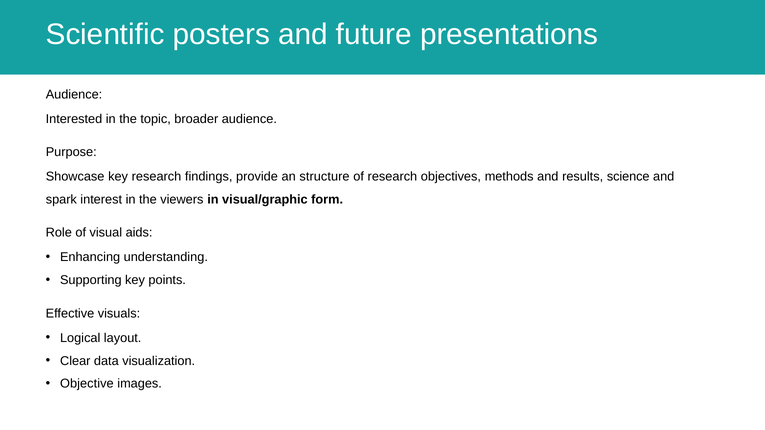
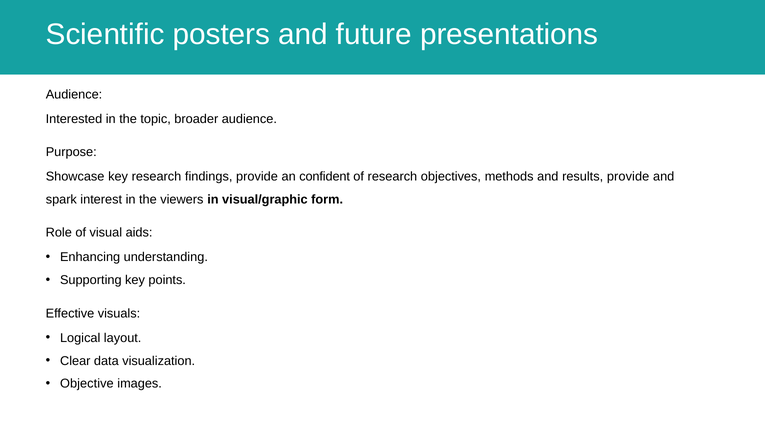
structure: structure -> confident (325, 177)
results science: science -> provide (628, 177)
